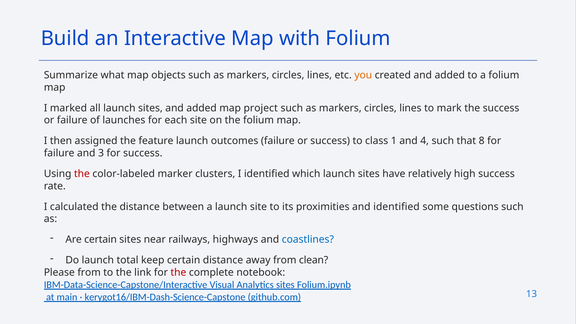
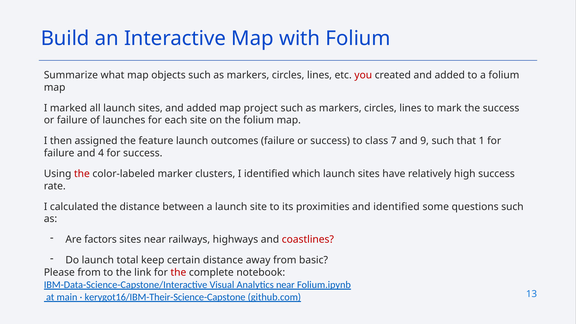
you colour: orange -> red (363, 75)
1: 1 -> 7 (394, 141)
4: 4 -> 9 (425, 141)
8: 8 -> 1 (482, 141)
3: 3 -> 4 (101, 153)
Are certain: certain -> factors (101, 240)
coastlines colour: blue -> red (308, 240)
clean: clean -> basic (314, 260)
Analytics sites: sites -> near (285, 285)
kerygot16/IBM-Dash-Science-Capstone: kerygot16/IBM-Dash-Science-Capstone -> kerygot16/IBM-Their-Science-Capstone (165, 297)
